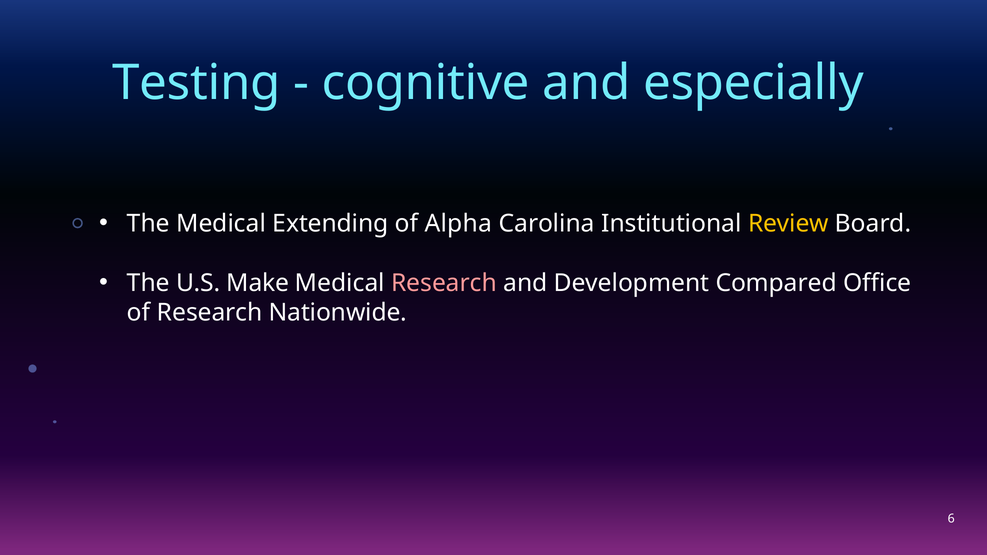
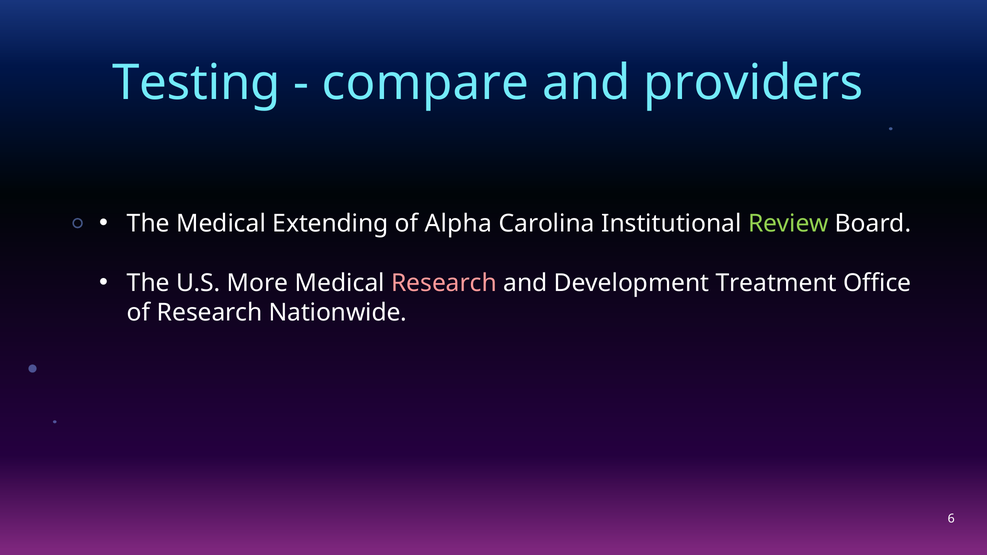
cognitive: cognitive -> compare (425, 83)
especially: especially -> providers (753, 83)
Review colour: yellow -> light green (788, 224)
Make: Make -> More (258, 283)
Compared: Compared -> Treatment (776, 283)
